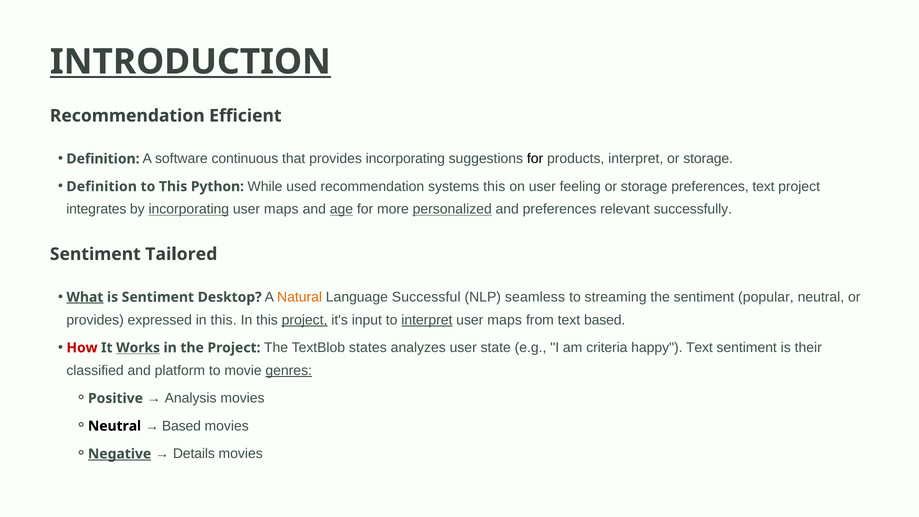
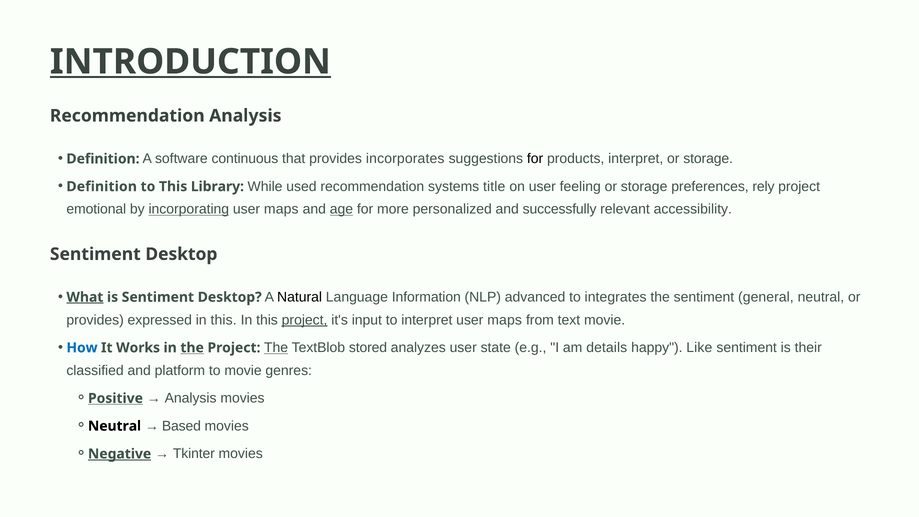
Recommendation Efficient: Efficient -> Analysis (245, 116)
provides incorporating: incorporating -> incorporates (405, 159)
Python: Python -> Library (217, 187)
systems this: this -> title (494, 187)
preferences text: text -> rely (764, 187)
integrates: integrates -> emotional (96, 209)
personalized underline: present -> none (452, 209)
and preferences: preferences -> successfully (560, 209)
successfully: successfully -> accessibility (693, 209)
Tailored: Tailored -> Desktop (181, 254)
Natural colour: orange -> black (300, 297)
Successful: Successful -> Information (426, 297)
seamless: seamless -> advanced (535, 297)
streaming: streaming -> integrates (616, 297)
popular: popular -> general (766, 297)
interpret underline: present -> none (427, 320)
text based: based -> movie (605, 320)
How colour: red -> blue (82, 348)
Works underline: present -> none (138, 348)
the underline: none -> present (192, 348)
The underline: none -> present (276, 348)
states: states -> stored (368, 348)
criteria: criteria -> details (607, 348)
happy Text: Text -> Like (699, 348)
genres underline: present -> none (289, 370)
Positive underline: none -> present (115, 398)
Details: Details -> Tkinter (194, 454)
